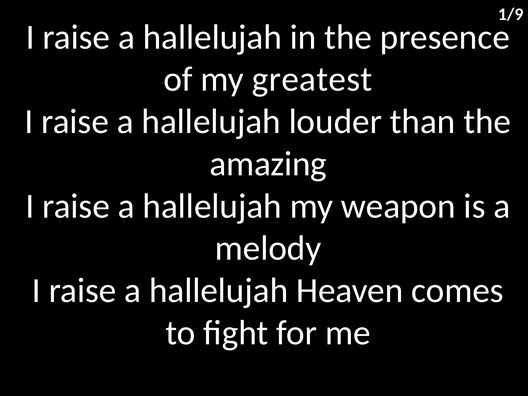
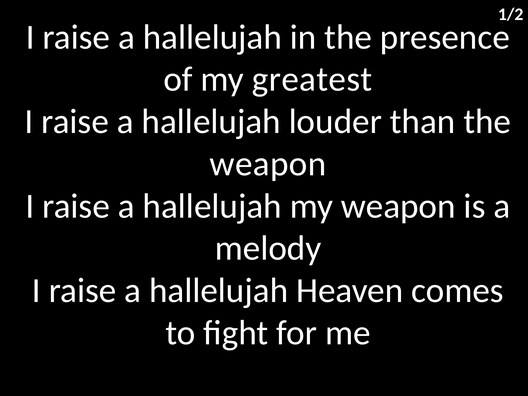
1/9: 1/9 -> 1/2 (511, 14)
amazing: amazing -> weapon (268, 164)
